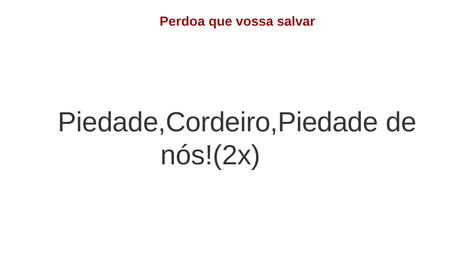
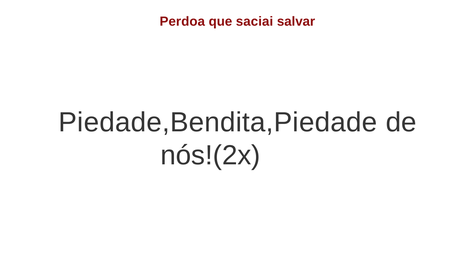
vossa: vossa -> saciai (255, 21)
Piedade,Cordeiro,Piedade: Piedade,Cordeiro,Piedade -> Piedade,Bendita,Piedade (218, 122)
